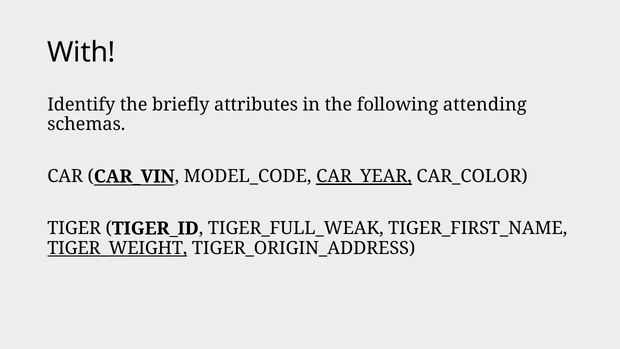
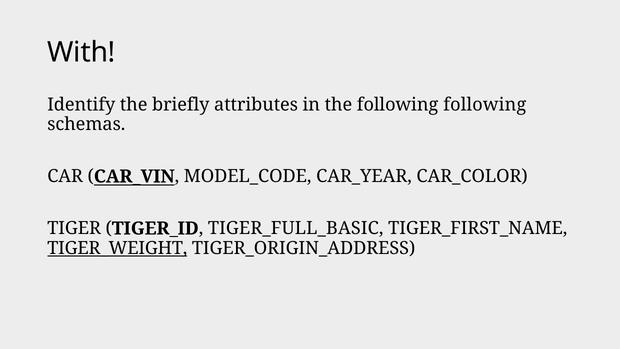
following attending: attending -> following (485, 105)
CAR_YEAR underline: present -> none (364, 176)
TIGER_FULL_WEAK: TIGER_FULL_WEAK -> TIGER_FULL_BASIC (296, 228)
